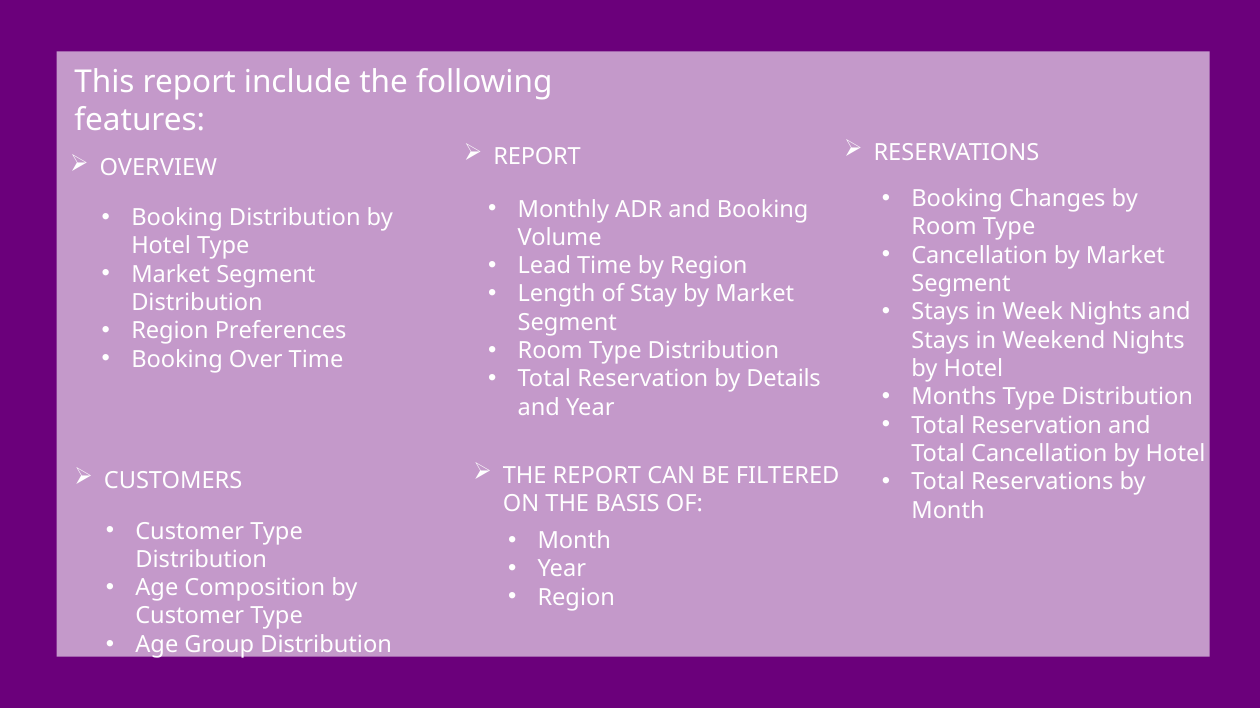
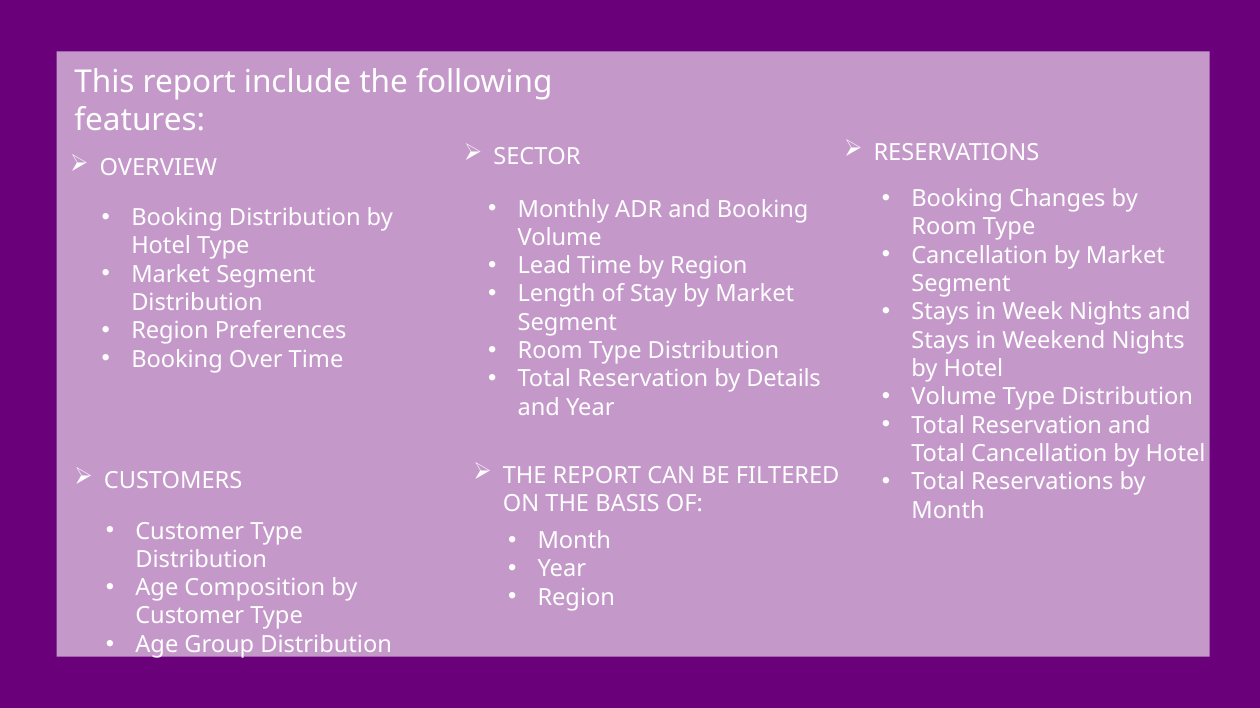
REPORT: REPORT -> SECTOR (537, 157)
Months: Months -> Volume (954, 397)
